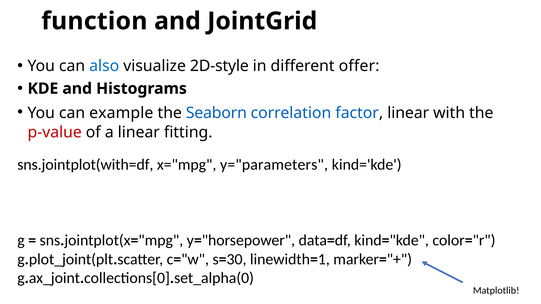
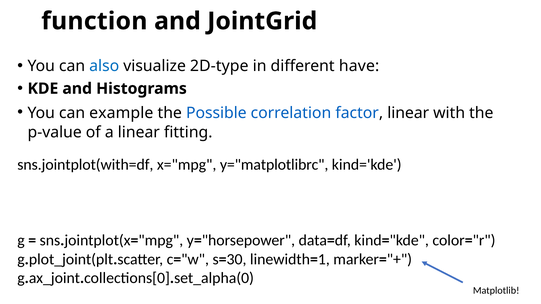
2D-style: 2D-style -> 2D-type (219, 66)
offer: offer -> have (359, 66)
Seaborn: Seaborn -> Possible (216, 113)
p-value colour: red -> black (55, 132)
y="parameters: y="parameters -> y="matplotlibrc (274, 165)
